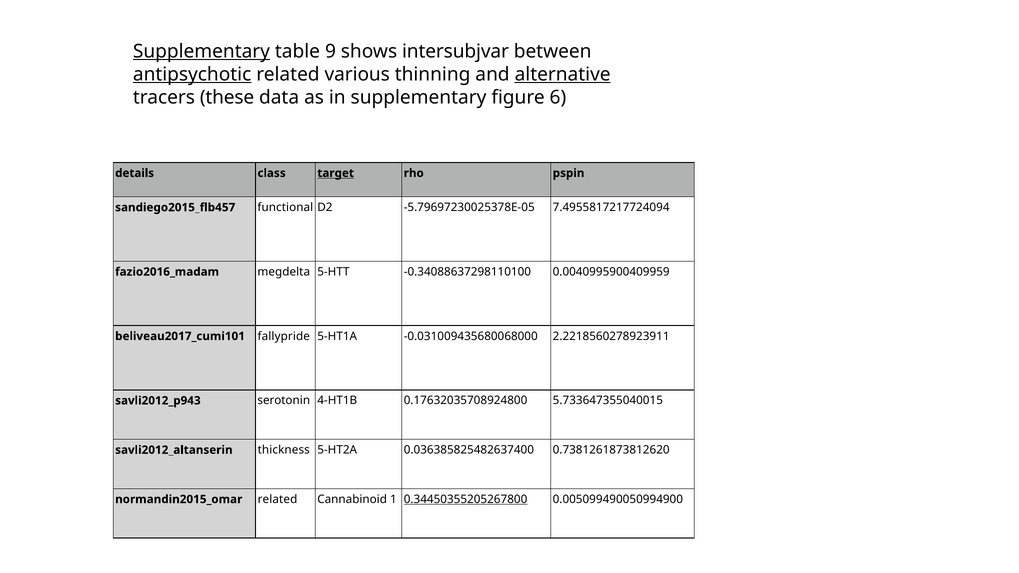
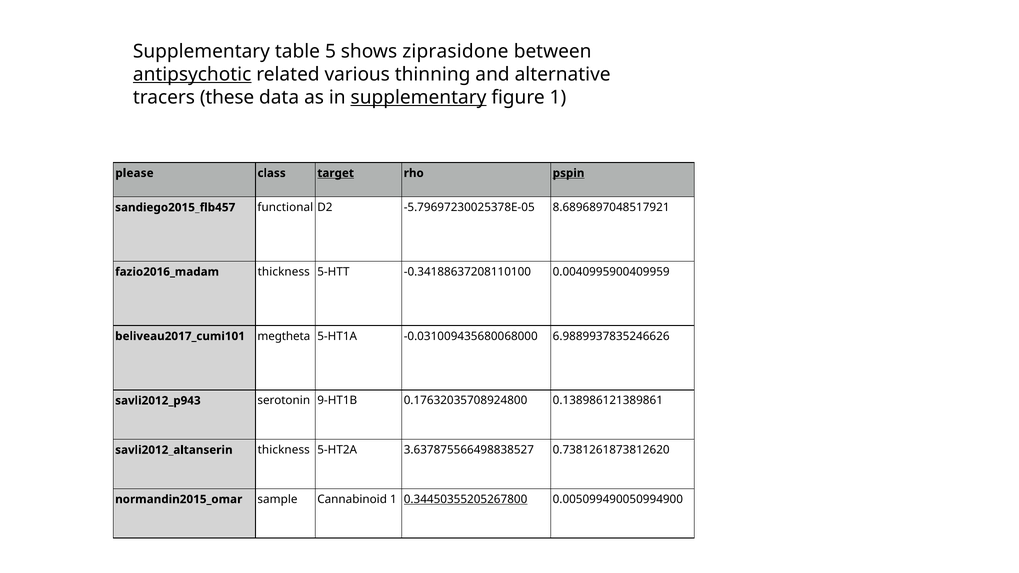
Supplementary underline: present -> none (201, 51)
9: 9 -> 5 (330, 51)
intersubjvar: intersubjvar -> ziprasidone (455, 51)
alternative underline: present -> none (563, 74)
supplementary underline: none -> present (418, 97)
figure 6: 6 -> 1 (558, 97)
details: details -> please (134, 173)
pspin underline: none -> present (569, 173)
7.4955817217724094: 7.4955817217724094 -> 8.6896897048517921 (611, 207)
megdelta: megdelta -> thickness (284, 272)
-0.34088637298110100: -0.34088637298110100 -> -0.34188637208110100 (467, 272)
fallypride: fallypride -> megtheta (284, 336)
2.2218560278923911: 2.2218560278923911 -> 6.9889937835246626 (611, 336)
4-HT1B: 4-HT1B -> 9-HT1B (337, 401)
5.733647355040015: 5.733647355040015 -> 0.138986121389861 (608, 401)
0.036385825482637400: 0.036385825482637400 -> 3.637875566498838527 (469, 450)
related: related -> sample (278, 499)
